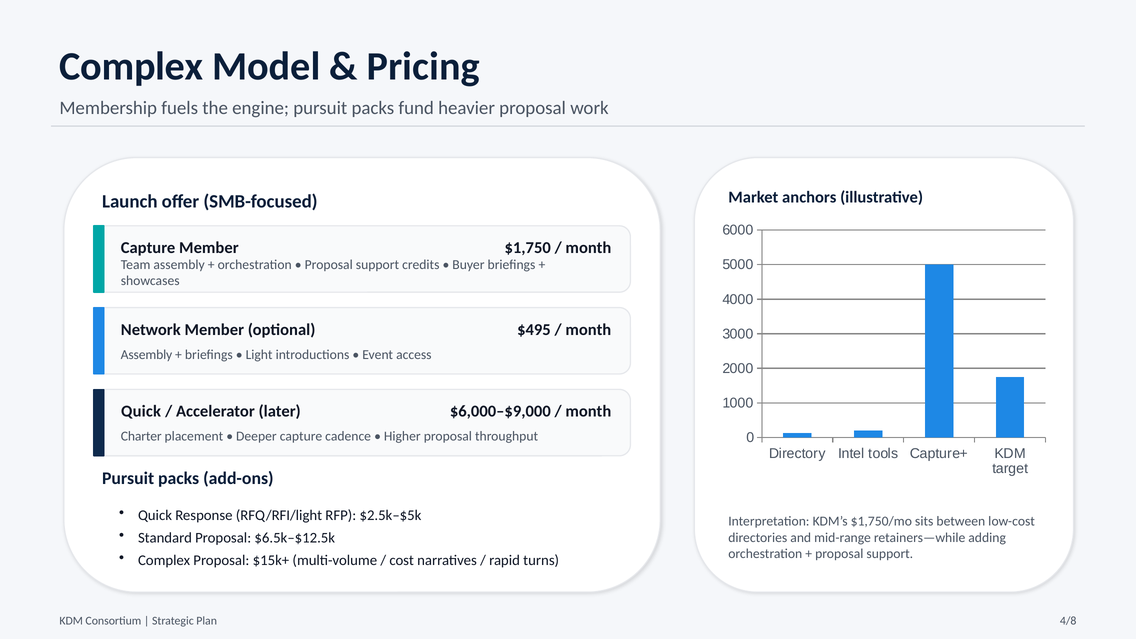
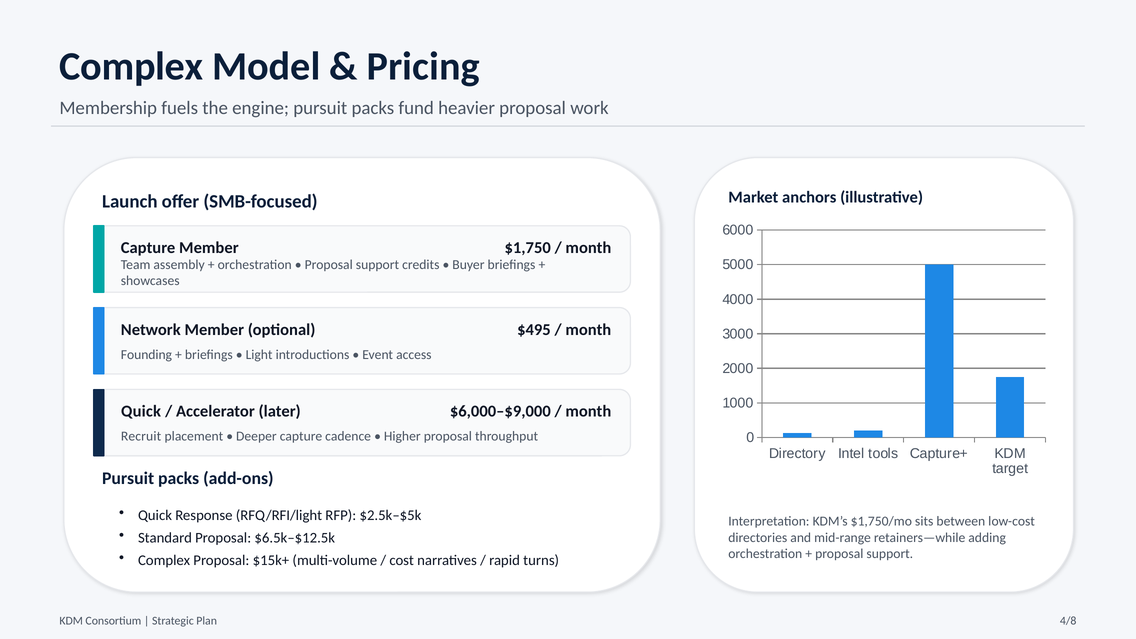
Assembly: Assembly -> Founding (146, 355)
Charter: Charter -> Recruit (141, 436)
